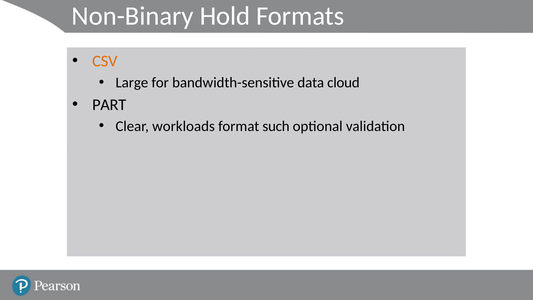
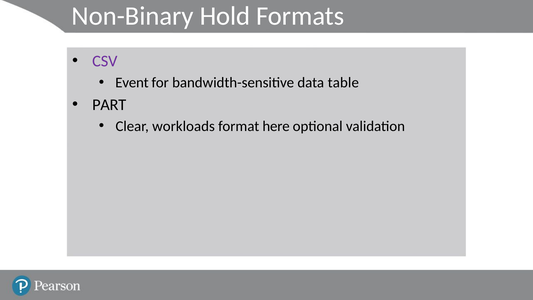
CSV colour: orange -> purple (105, 61)
Large: Large -> Event (132, 83)
cloud: cloud -> table (343, 83)
such: such -> here (276, 126)
